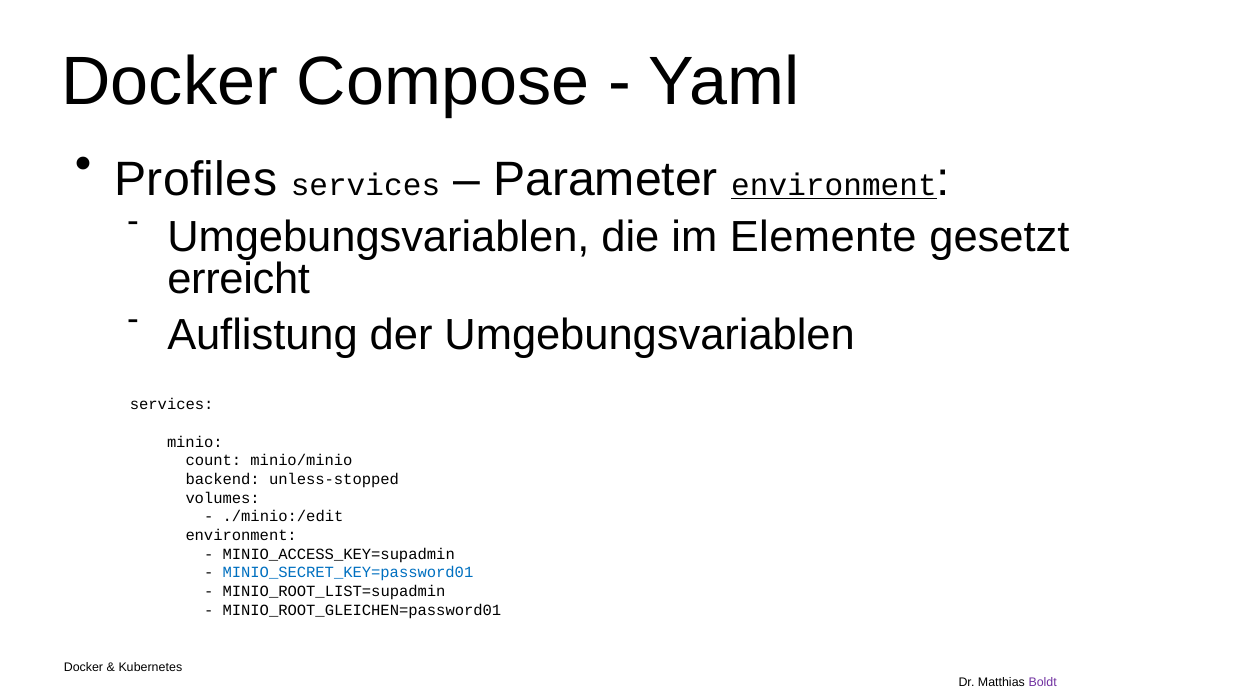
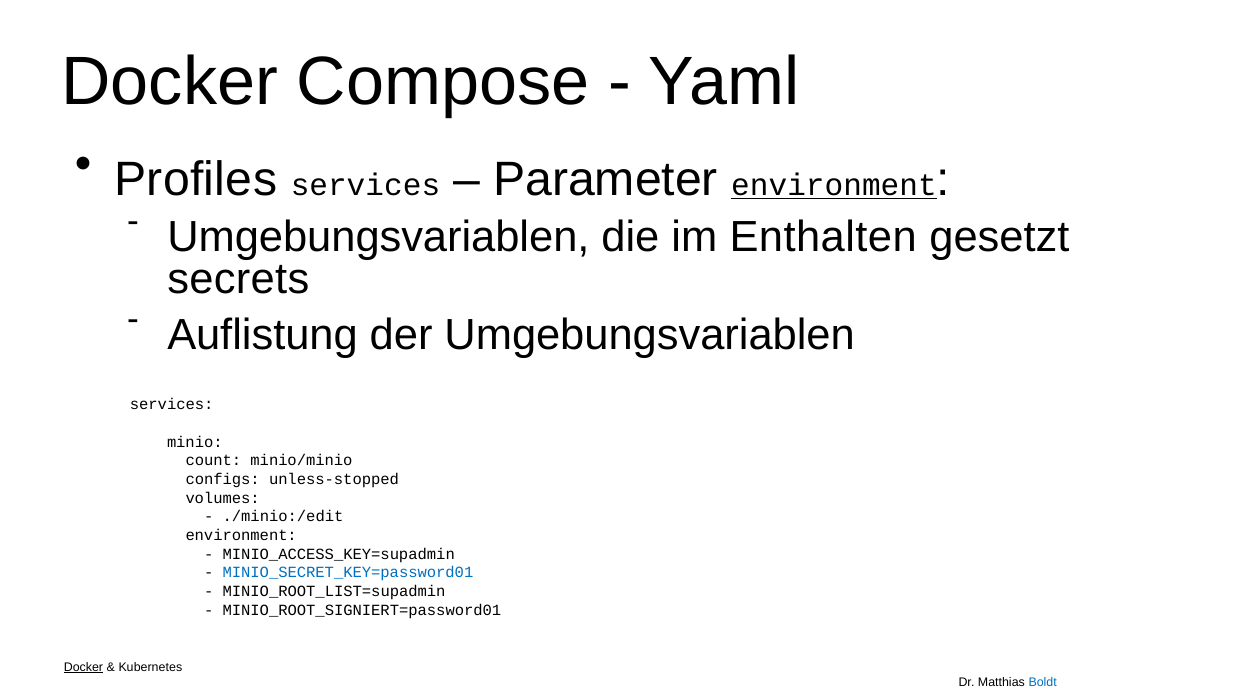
Elemente: Elemente -> Enthalten (823, 237)
erreicht: erreicht -> secrets (238, 279)
backend: backend -> configs (223, 479)
MINIO_ROOT_GLEICHEN=password01: MINIO_ROOT_GLEICHEN=password01 -> MINIO_ROOT_SIGNIERT=password01 (362, 610)
Docker underline: none -> present (83, 667)
Boldt colour: purple -> blue (1043, 682)
